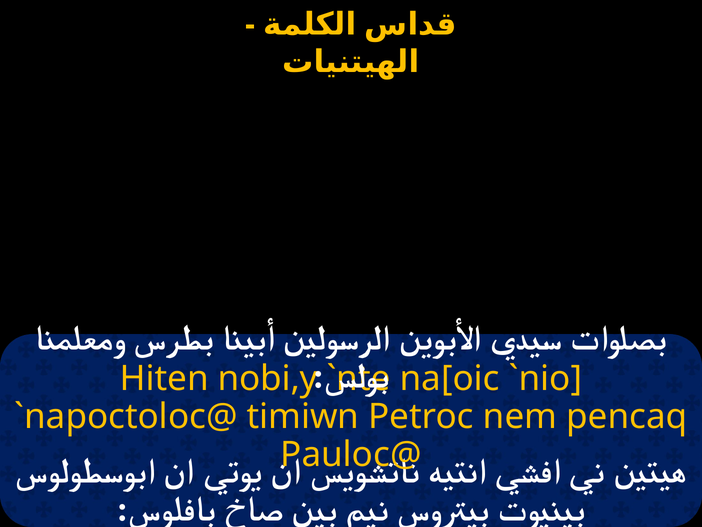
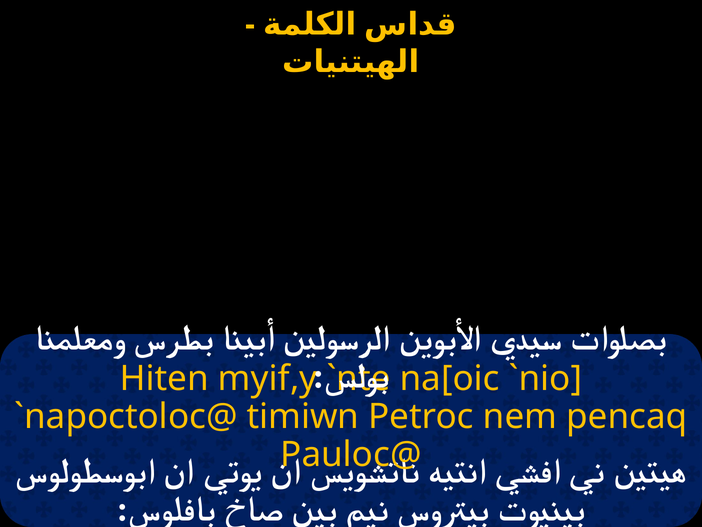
nobi,y: nobi,y -> myif,y (268, 378)
